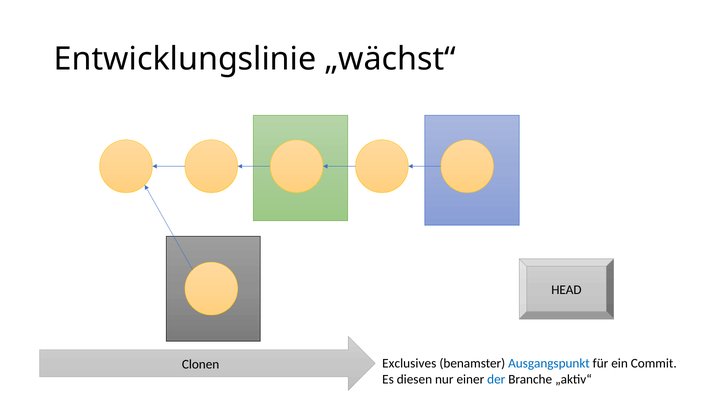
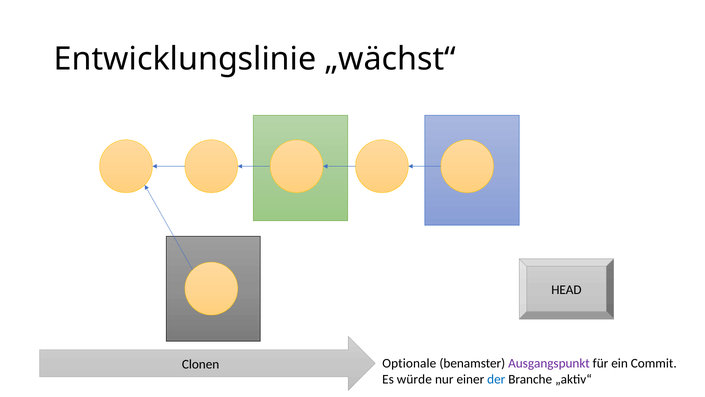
Exclusives: Exclusives -> Optionale (409, 363)
Ausgangspunkt colour: blue -> purple (549, 363)
diesen: diesen -> würde (414, 379)
